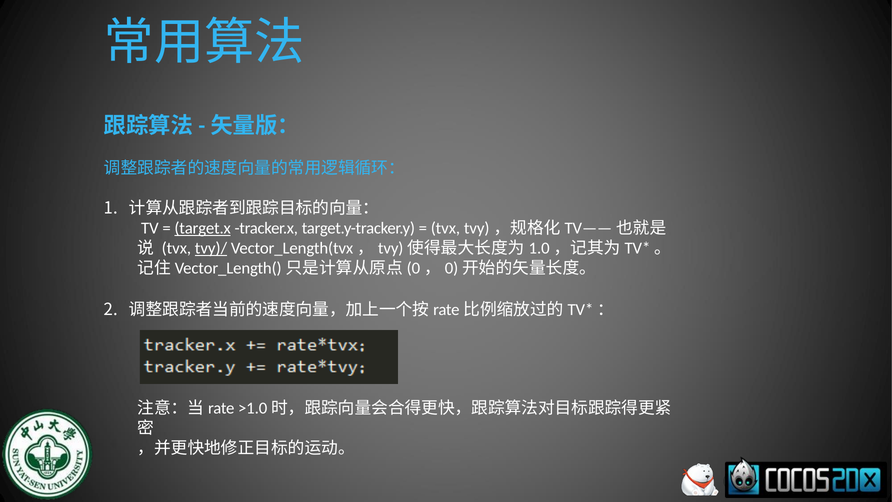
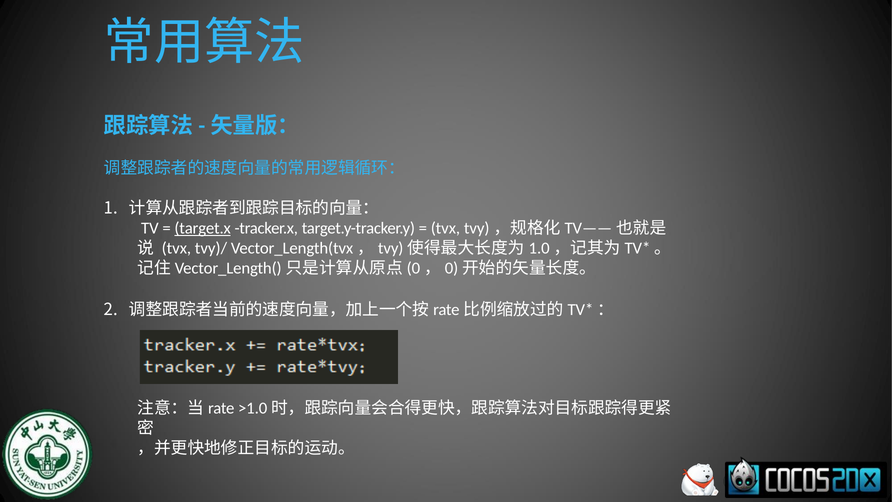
tvy)/ underline: present -> none (211, 248)
